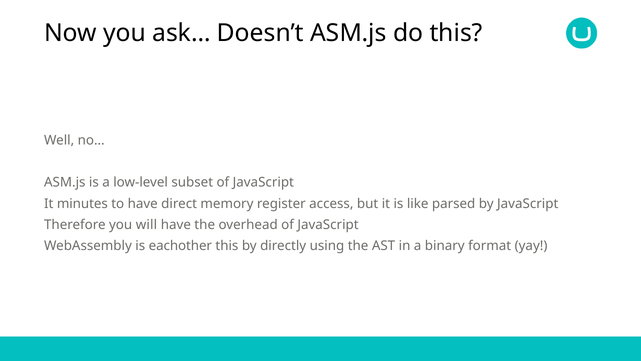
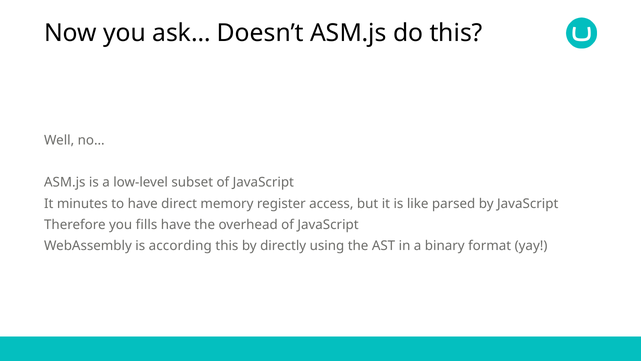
will: will -> fills (147, 224)
eachother: eachother -> according (180, 246)
